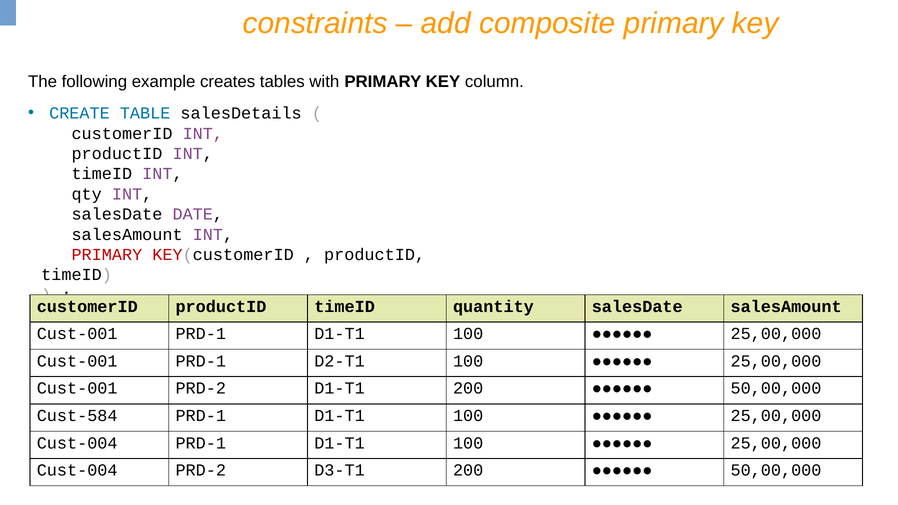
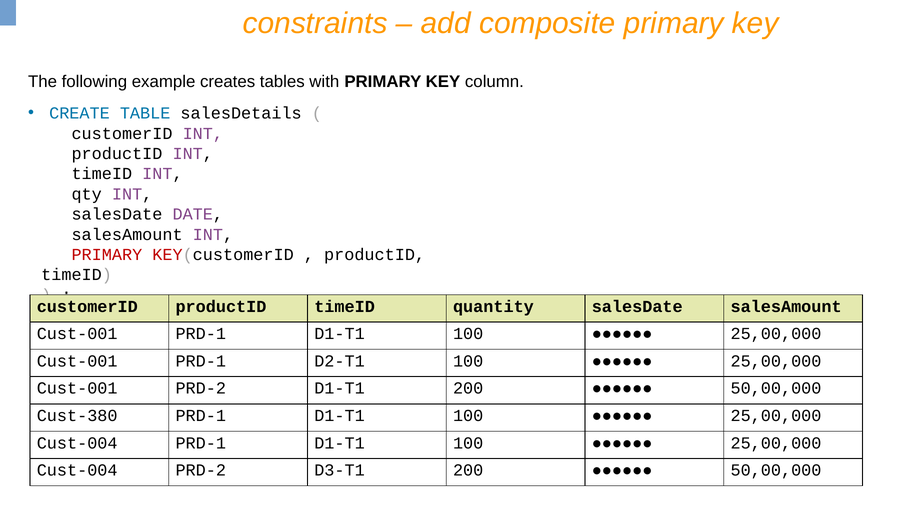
Cust-584: Cust-584 -> Cust-380 (77, 416)
